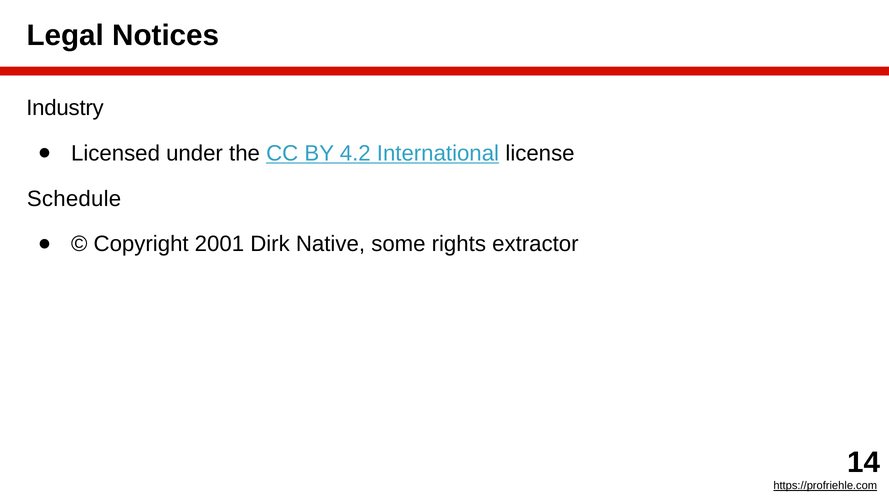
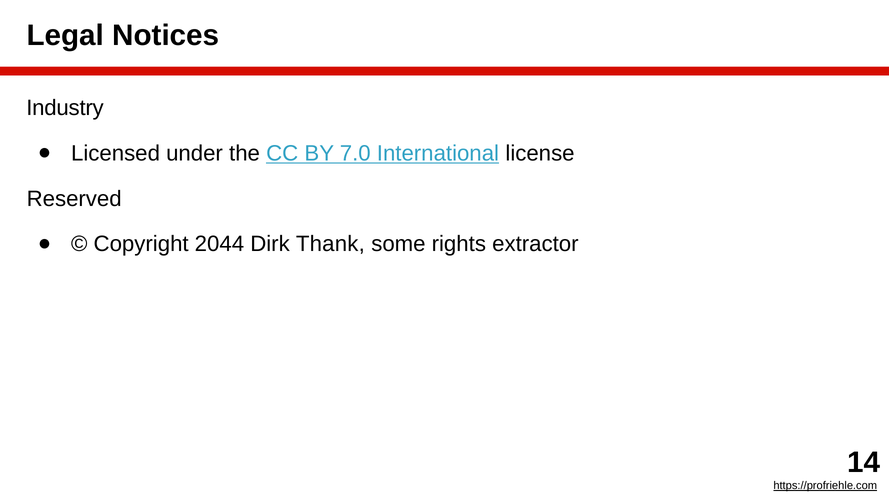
4.2: 4.2 -> 7.0 (355, 153)
Schedule: Schedule -> Reserved (74, 199)
2001: 2001 -> 2044 (219, 244)
Native: Native -> Thank (330, 244)
